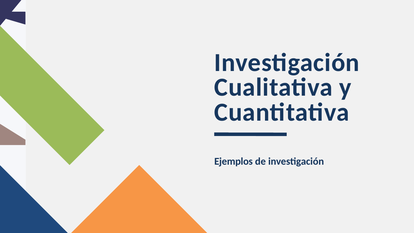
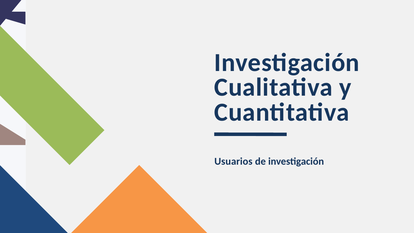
Ejemplos: Ejemplos -> Usuarios (233, 161)
